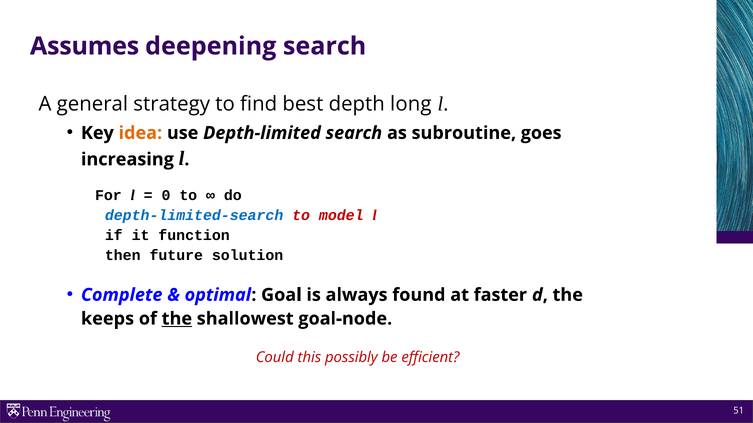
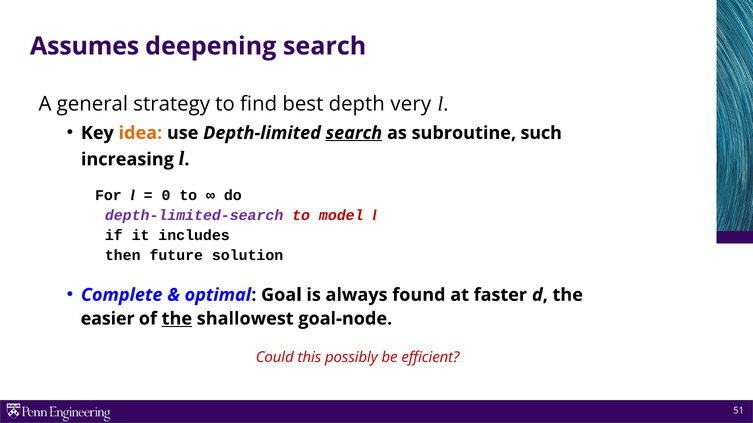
long: long -> very (411, 104)
search underline: none -> present (354, 133)
goes: goes -> such (541, 133)
depth-limited-search colour: blue -> purple (194, 216)
function: function -> includes (194, 236)
keeps: keeps -> easier (108, 319)
